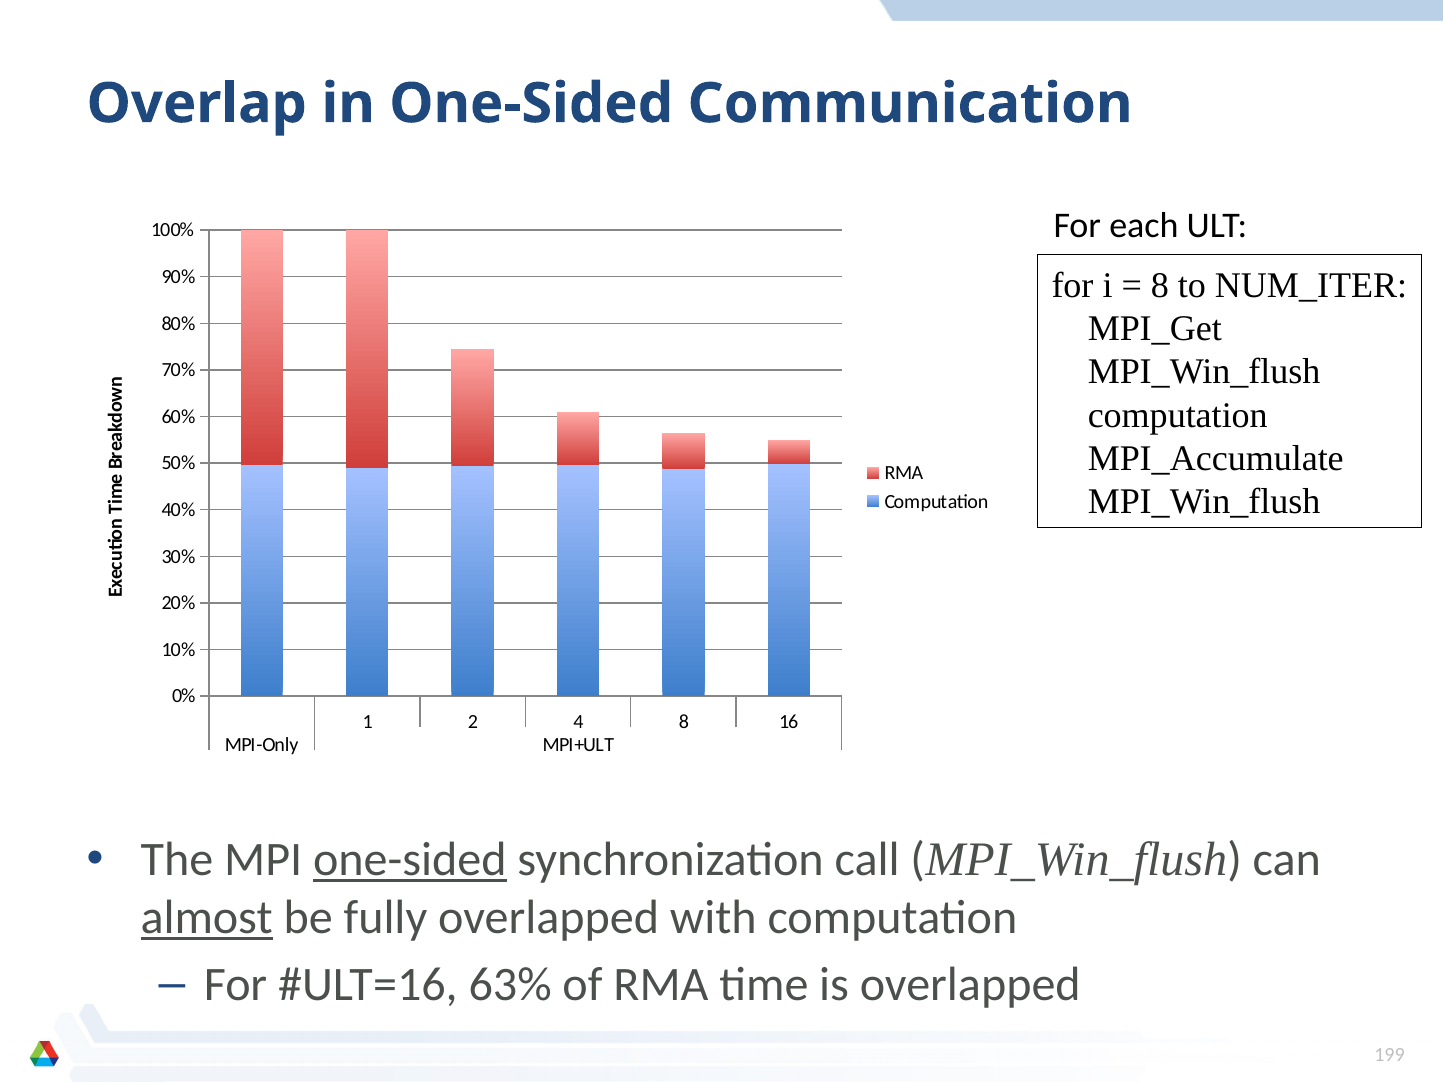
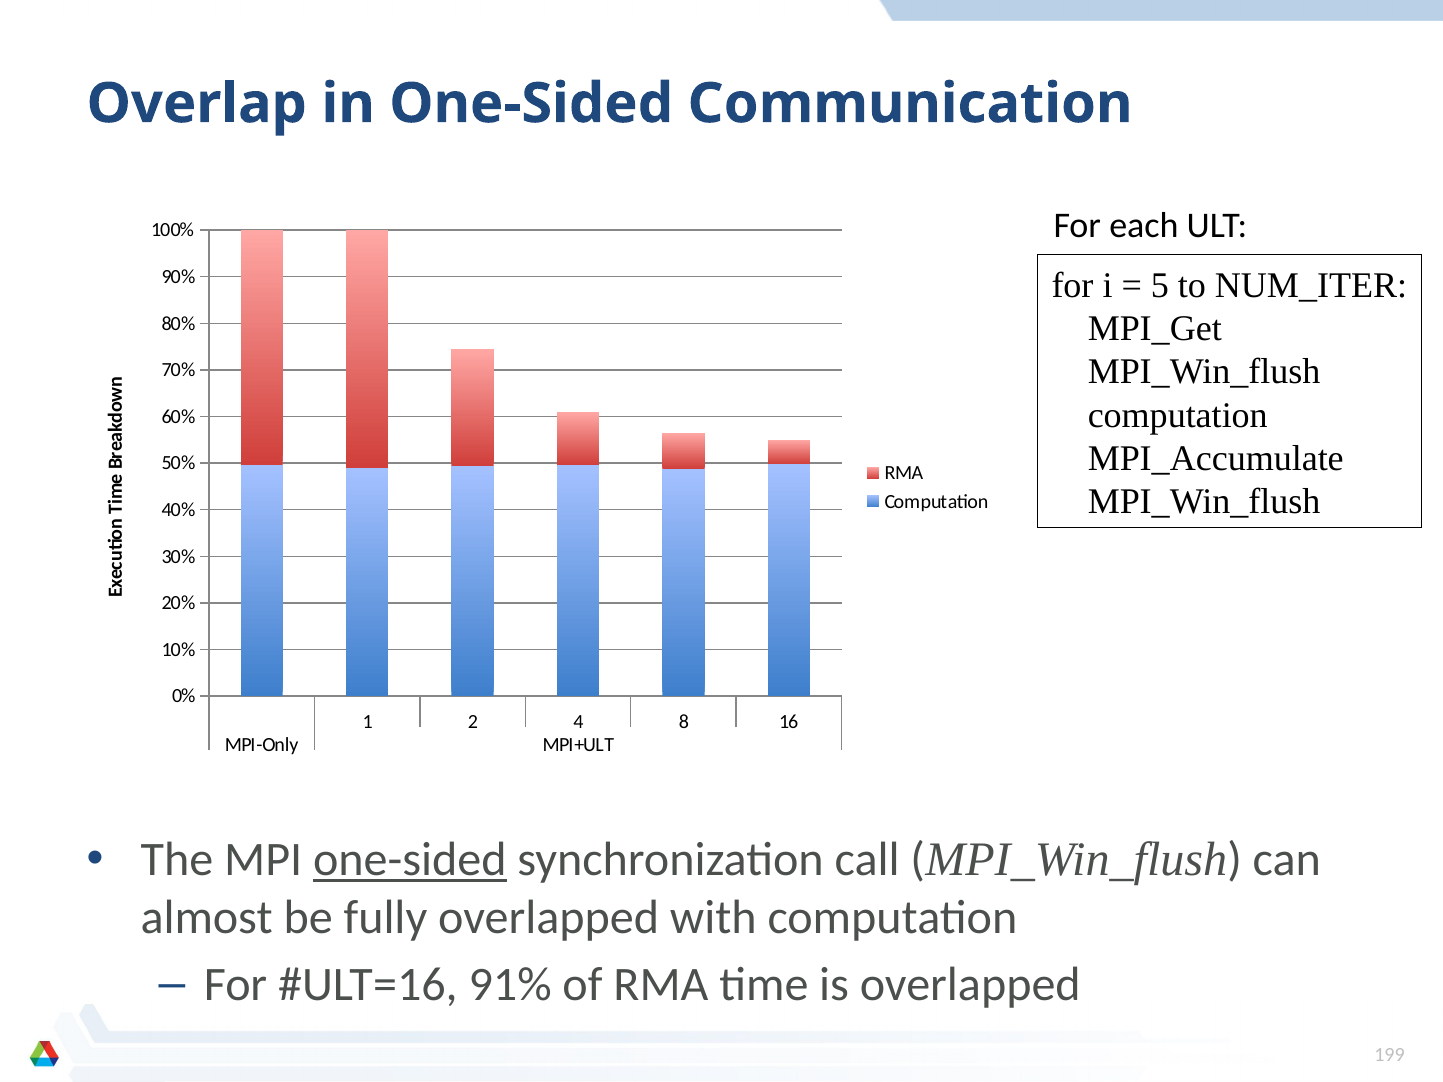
8: 8 -> 5 (1160, 285)
almost underline: present -> none (207, 918)
63%: 63% -> 91% (510, 985)
